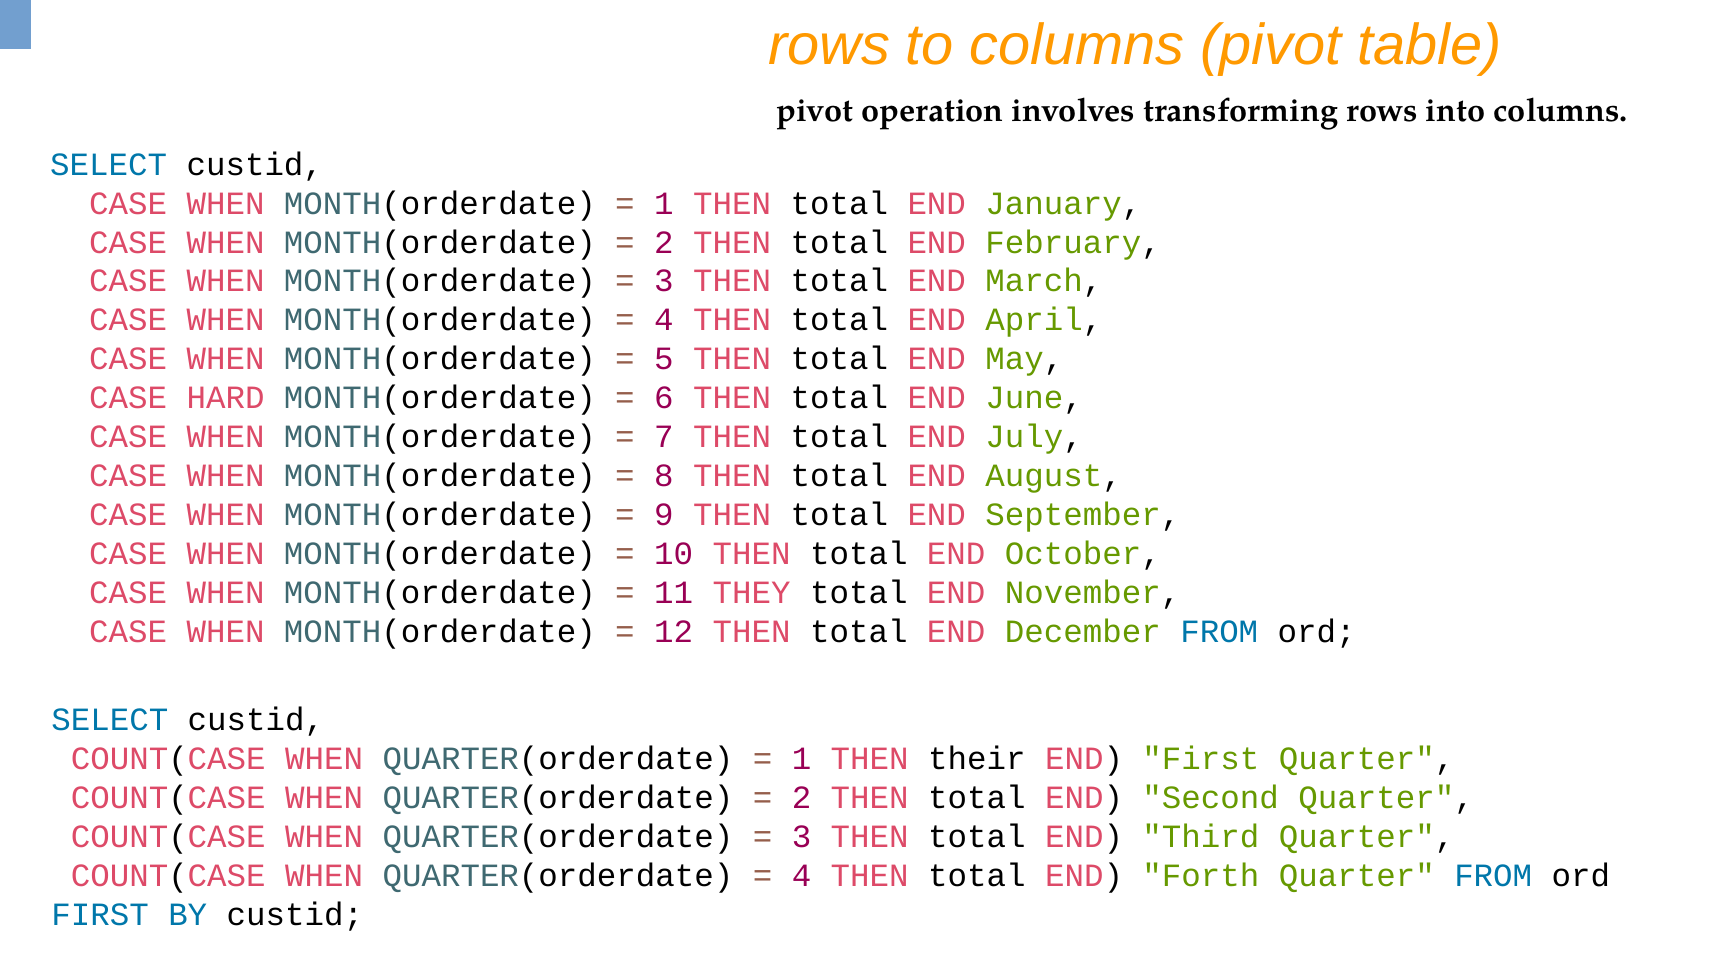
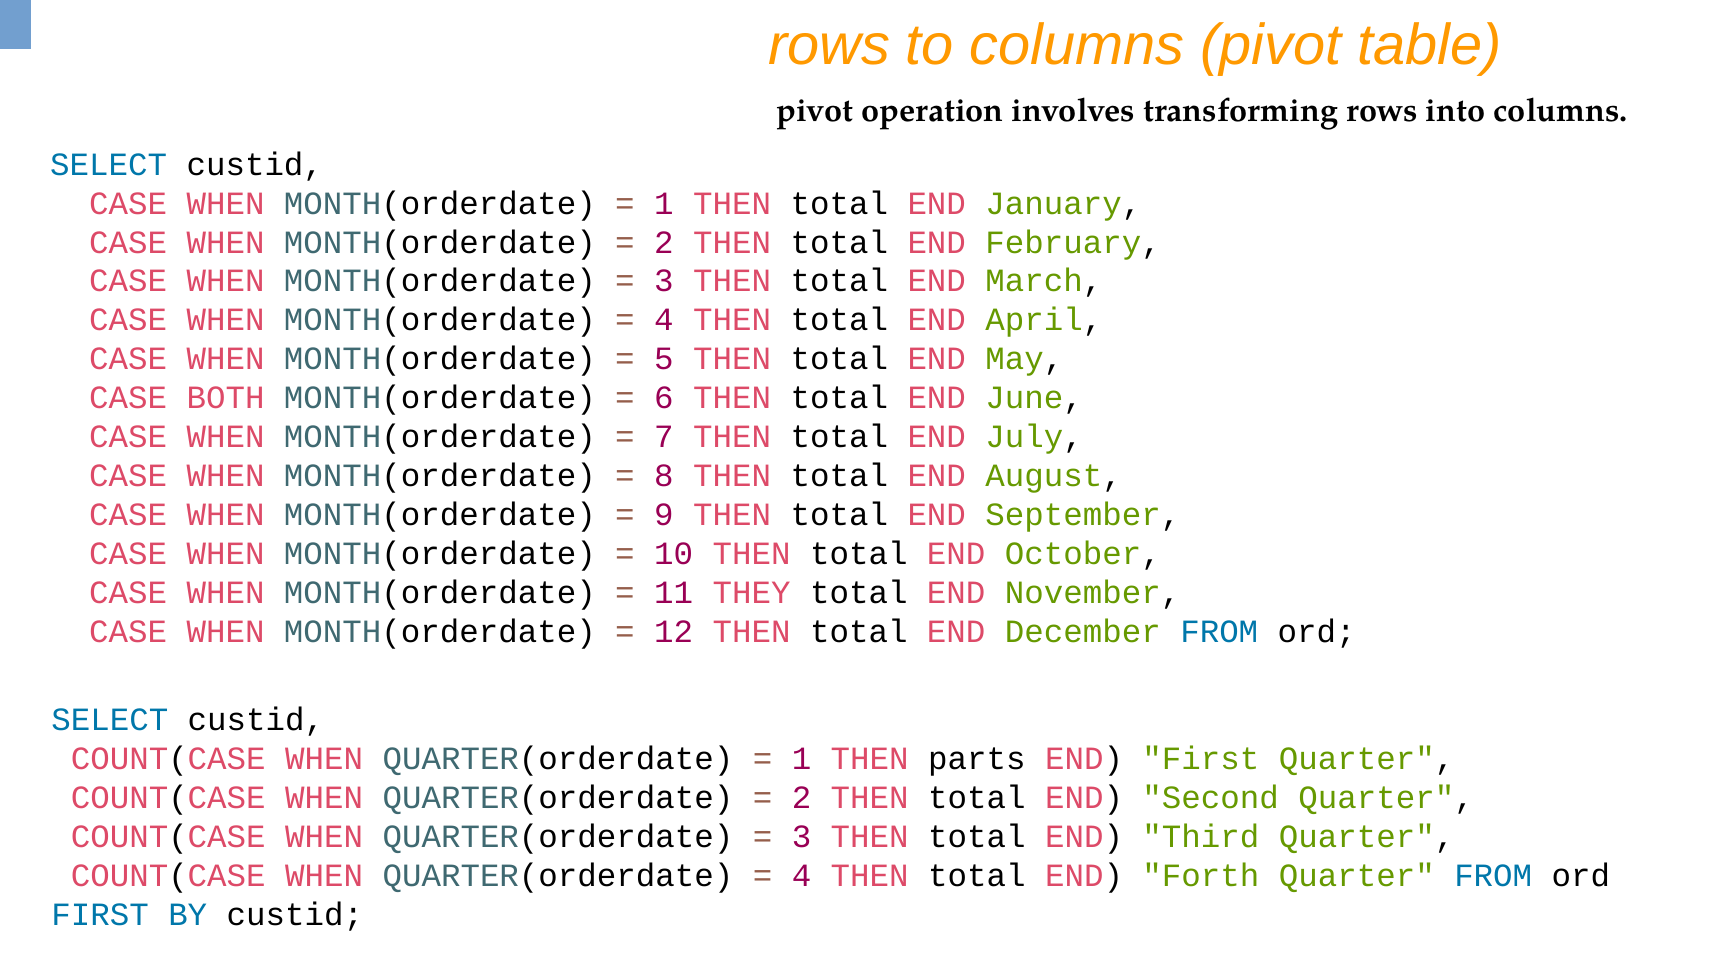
HARD: HARD -> BOTH (226, 398)
their: their -> parts (977, 759)
